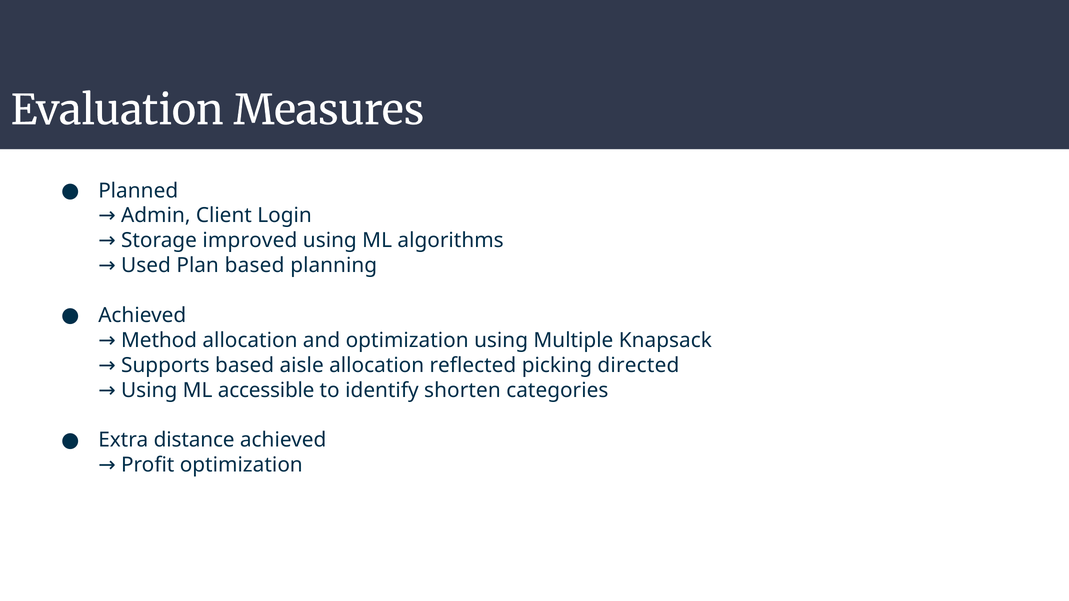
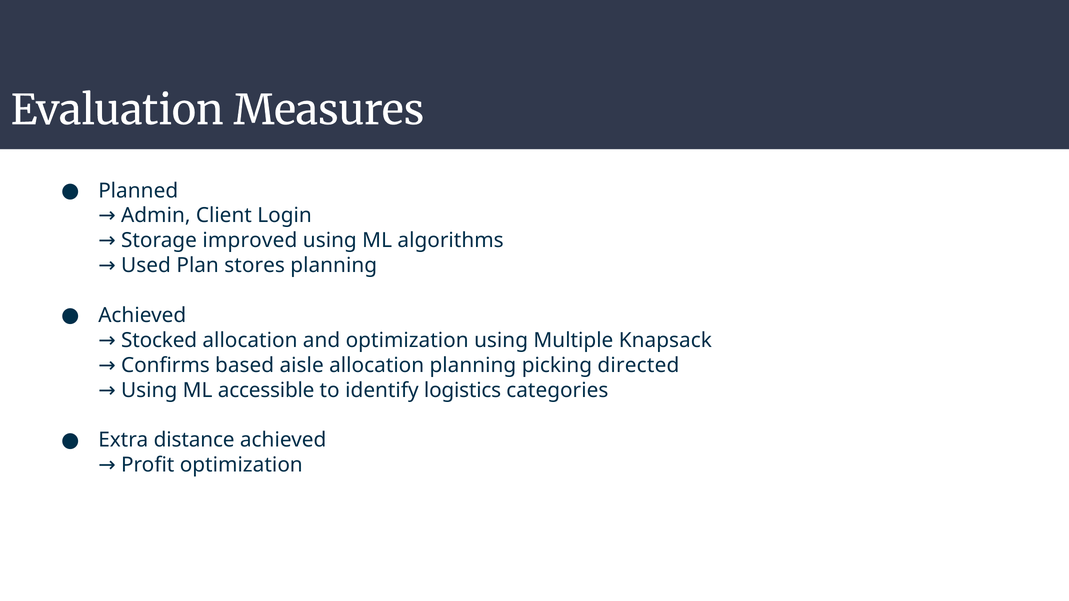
Plan based: based -> stores (255, 266)
Method: Method -> Stocked (159, 341)
Supports: Supports -> Confirms (165, 365)
allocation reflected: reflected -> planning (473, 365)
shorten: shorten -> logistics (463, 390)
